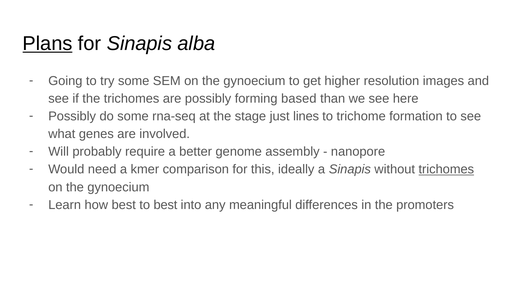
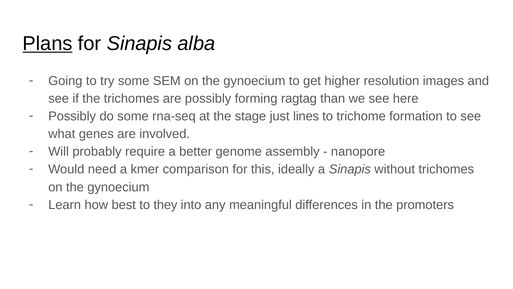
based: based -> ragtag (299, 98)
trichomes underline: present -> none (446, 169)
to best: best -> they (165, 205)
